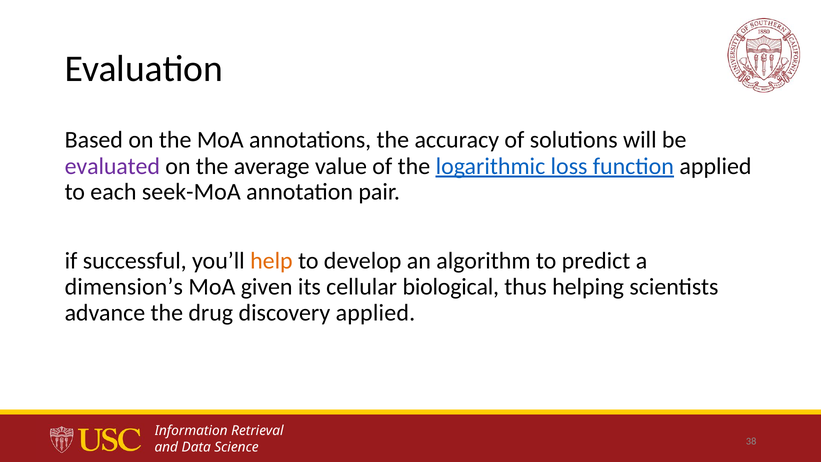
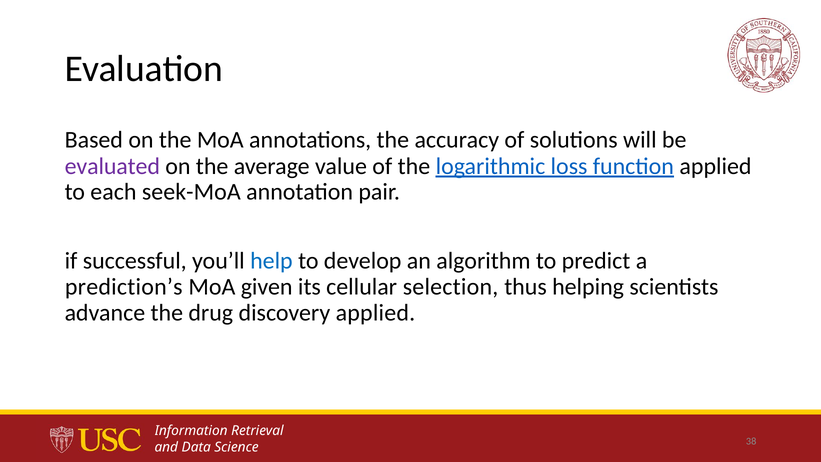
help colour: orange -> blue (271, 261)
dimension’s: dimension’s -> prediction’s (124, 287)
biological: biological -> selection (451, 287)
